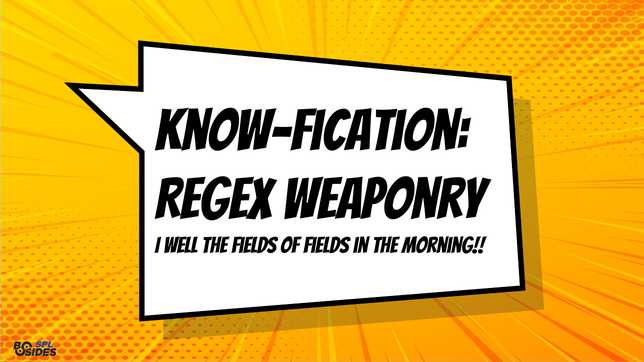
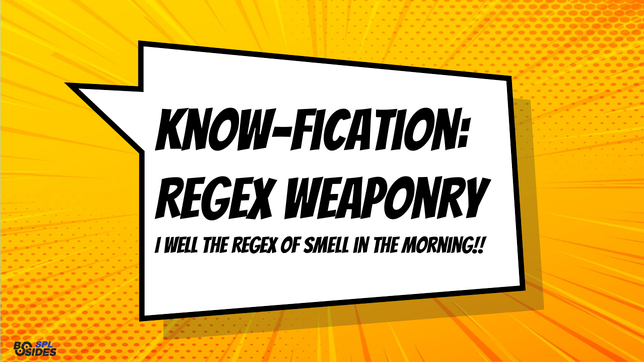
the fields: fields -> regex (254, 246)
of Fields: Fields -> Smell (326, 246)
